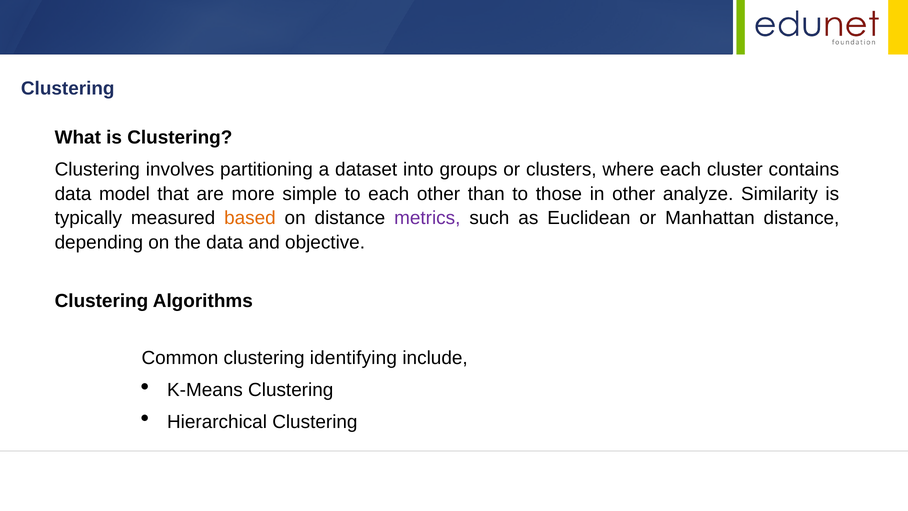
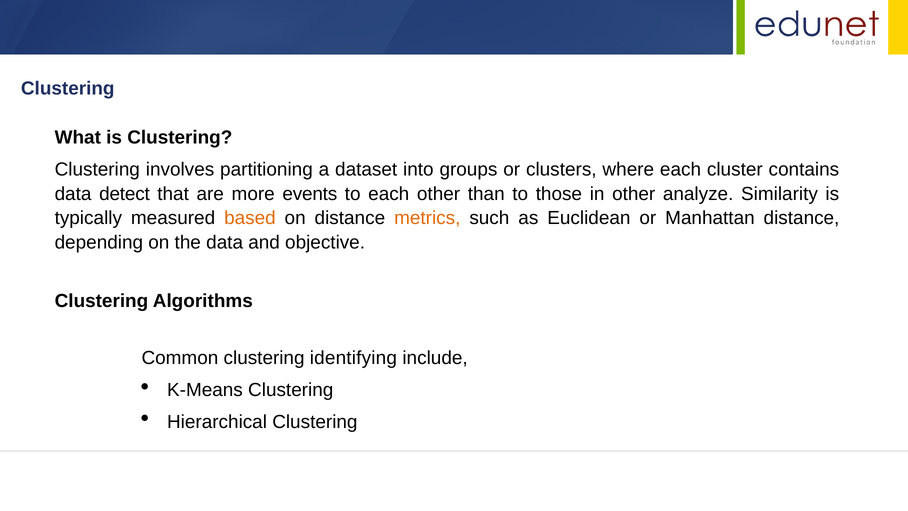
model: model -> detect (124, 194)
simple: simple -> events (310, 194)
metrics colour: purple -> orange (427, 218)
